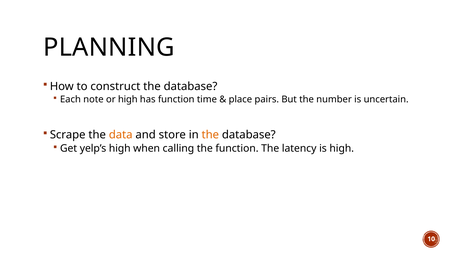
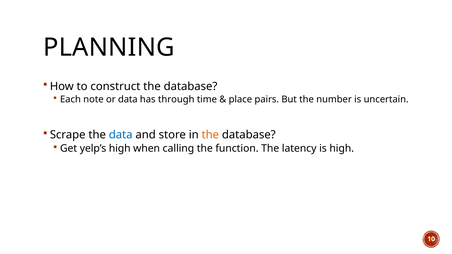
or high: high -> data (128, 99)
has function: function -> through (176, 99)
data colour: orange -> blue (121, 135)
